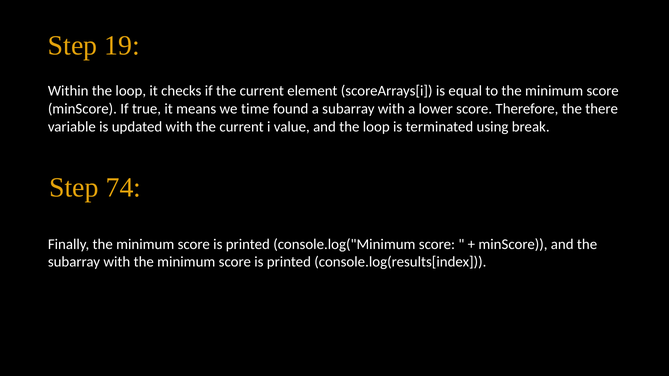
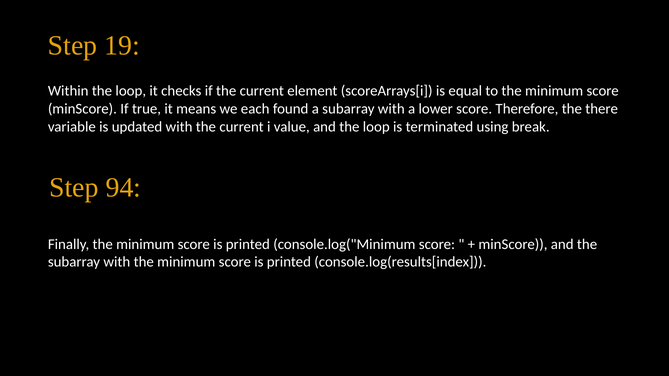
time: time -> each (255, 109)
74: 74 -> 94 (123, 188)
